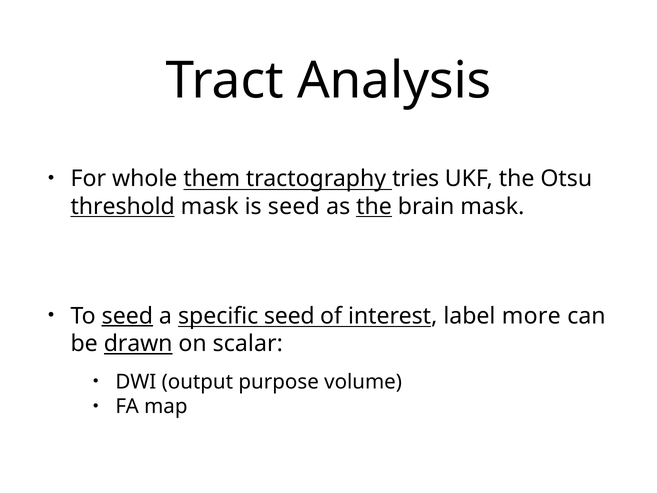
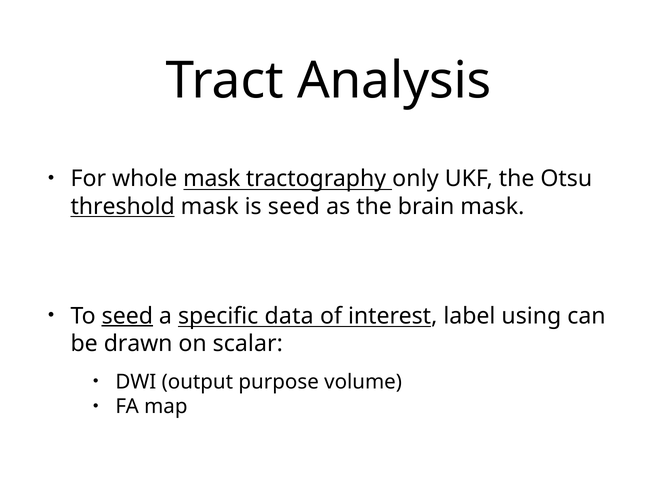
whole them: them -> mask (212, 179)
tries: tries -> only (415, 179)
the underline: present -> none (374, 206)
specific seed: seed -> data (289, 316)
more: more -> using (531, 316)
drawn underline: present -> none (138, 344)
